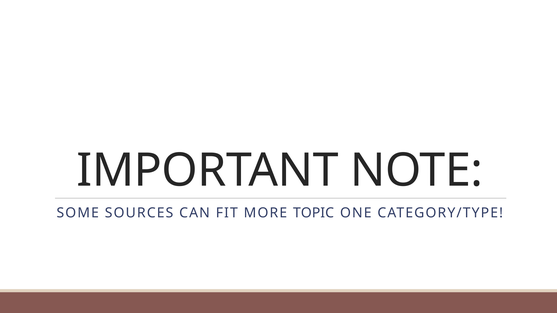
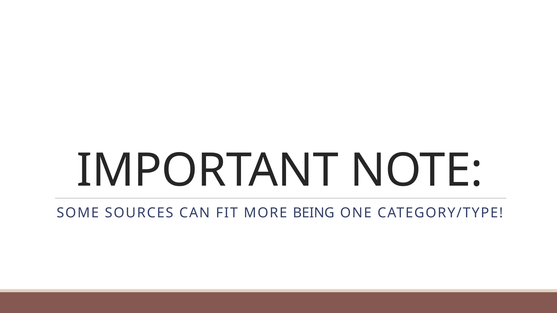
TOPIC: TOPIC -> BEING (314, 213)
